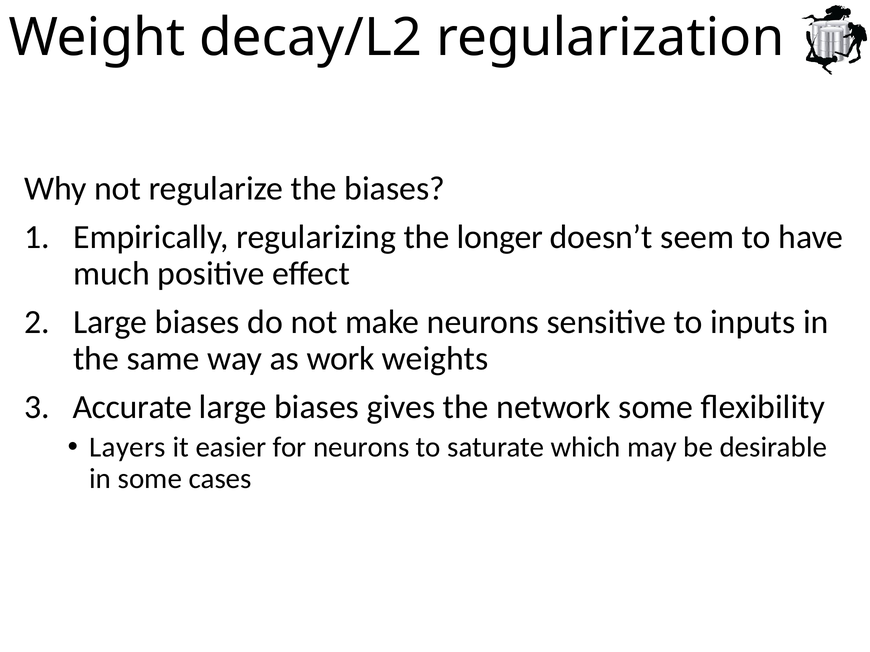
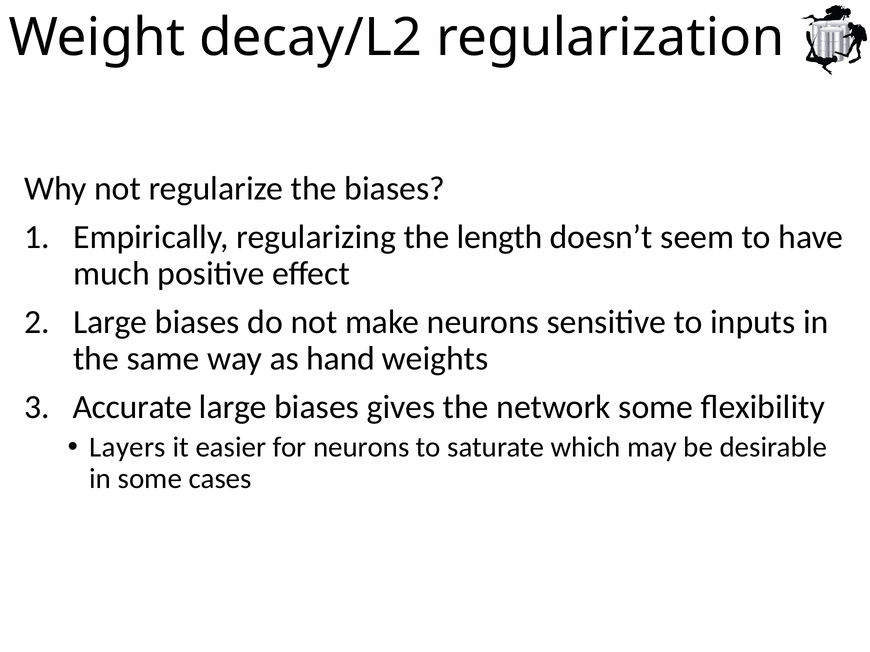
longer: longer -> length (500, 237)
work: work -> hand (341, 359)
